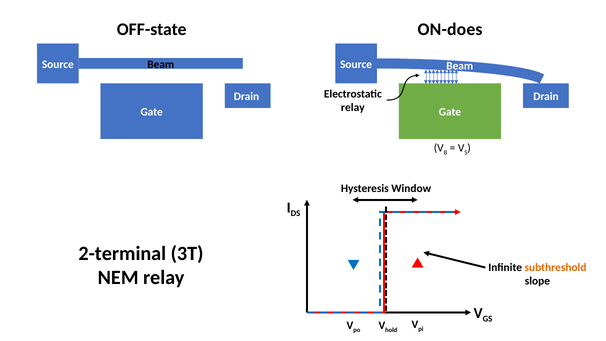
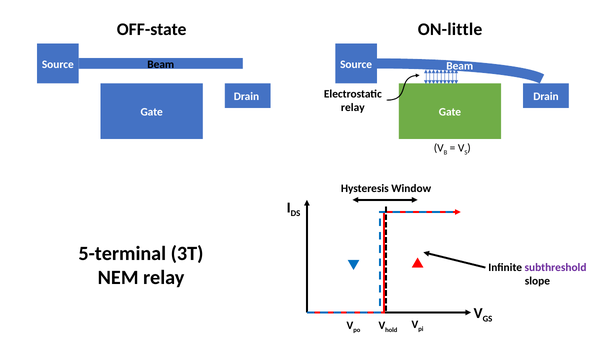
ON-does: ON-does -> ON-little (450, 29)
2-terminal: 2-terminal -> 5-terminal (122, 253)
subthreshold colour: orange -> purple (556, 267)
